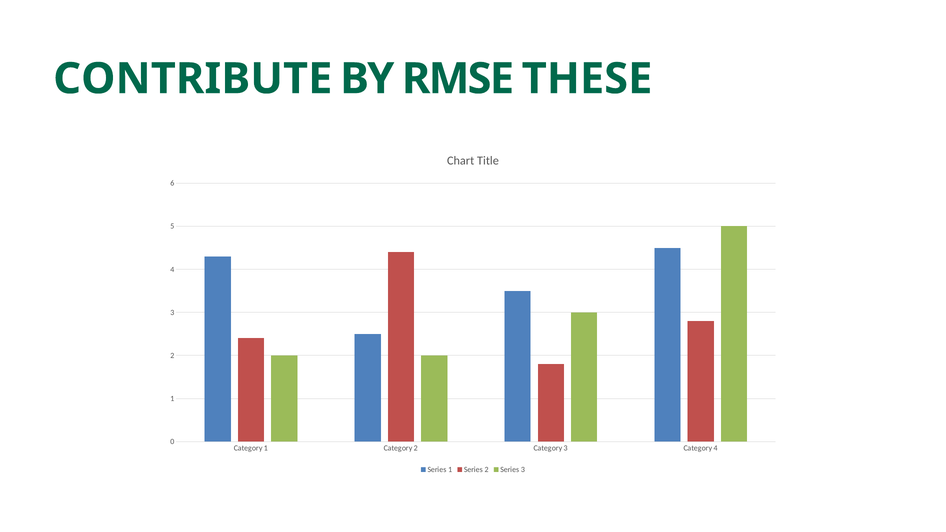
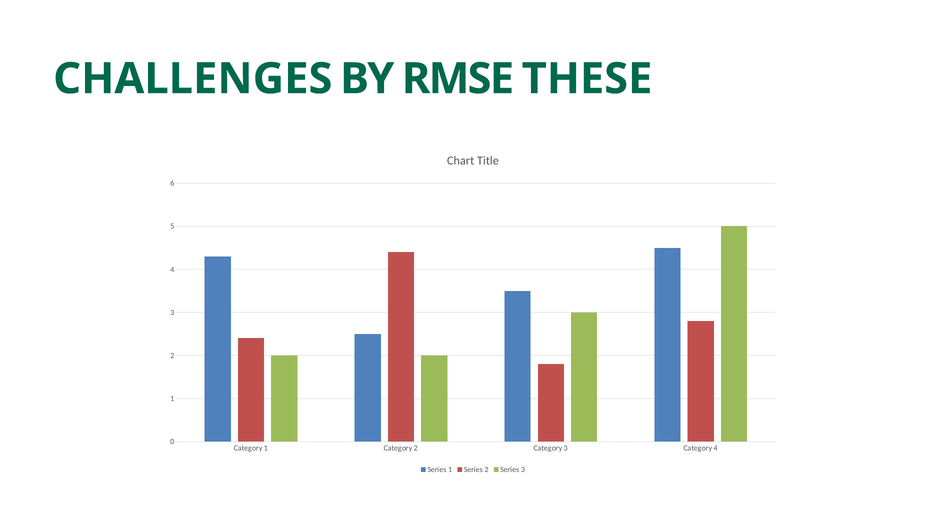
CONTRIBUTE: CONTRIBUTE -> CHALLENGES (193, 79)
